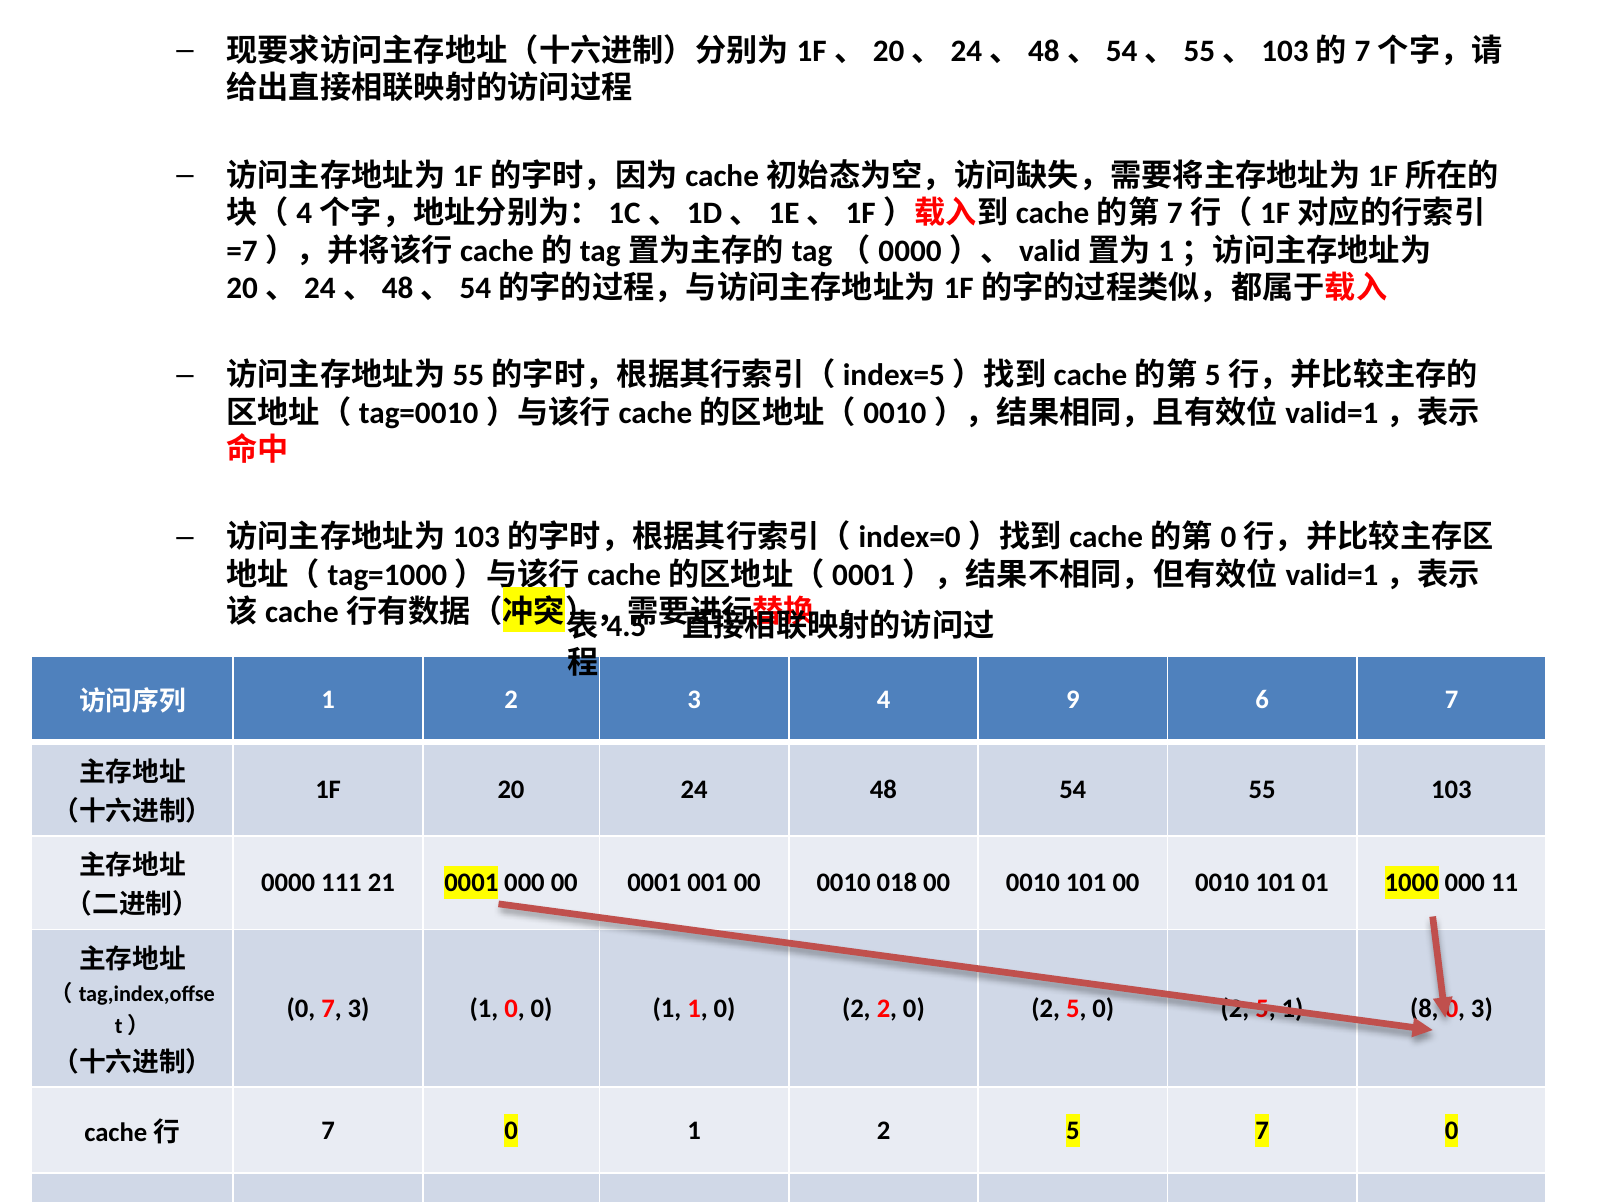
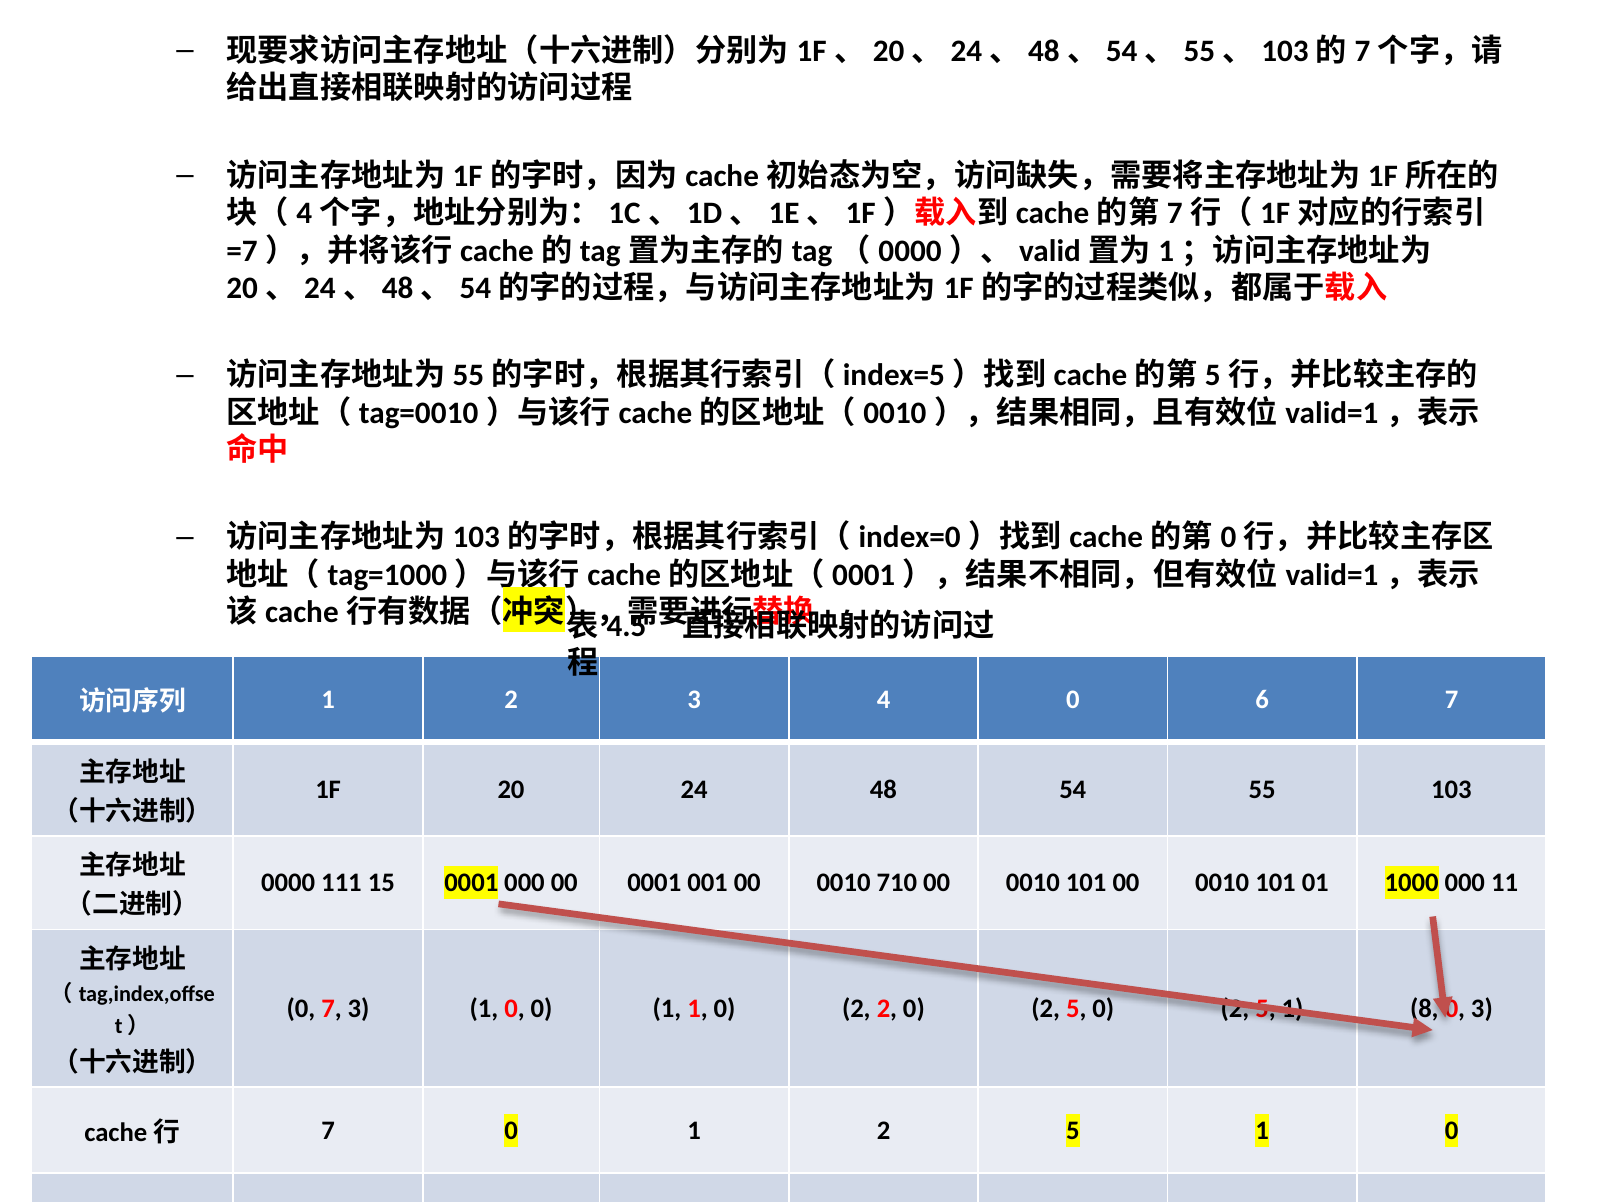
4 9: 9 -> 0 (1073, 700)
21: 21 -> 15 (381, 883)
018: 018 -> 710 (897, 883)
1 2 5 7: 7 -> 1 (1262, 1131)
